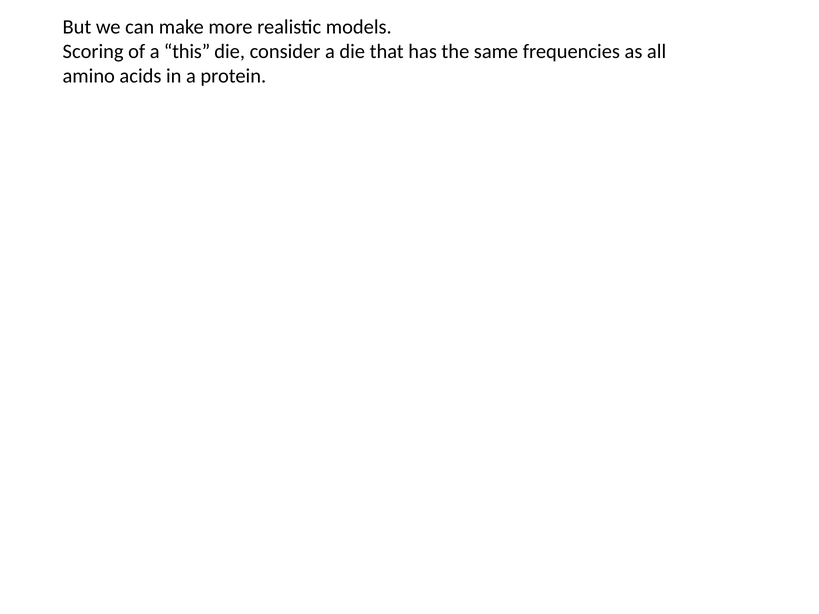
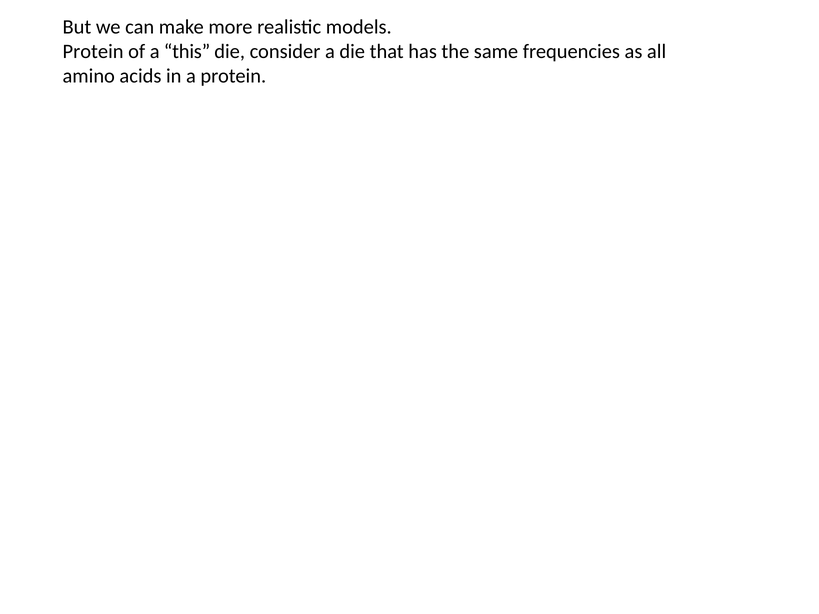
Scoring: Scoring -> Protein (93, 51)
